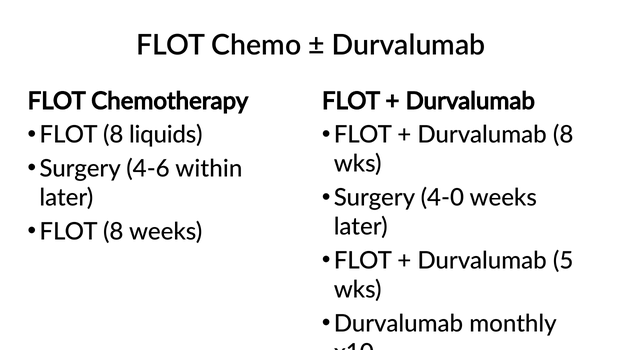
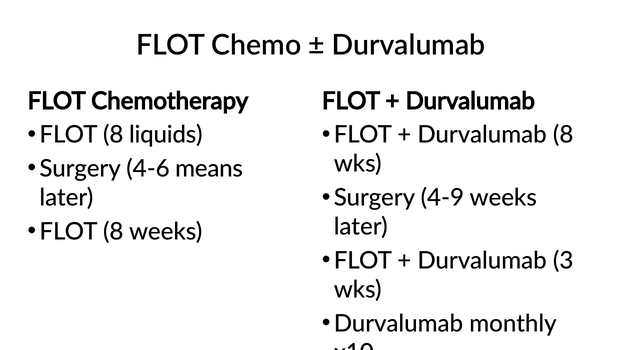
within: within -> means (209, 168)
4-0: 4-0 -> 4-9 (442, 197)
5: 5 -> 3 (563, 260)
